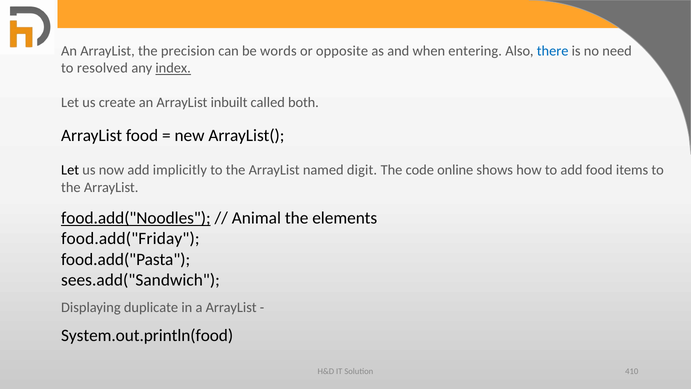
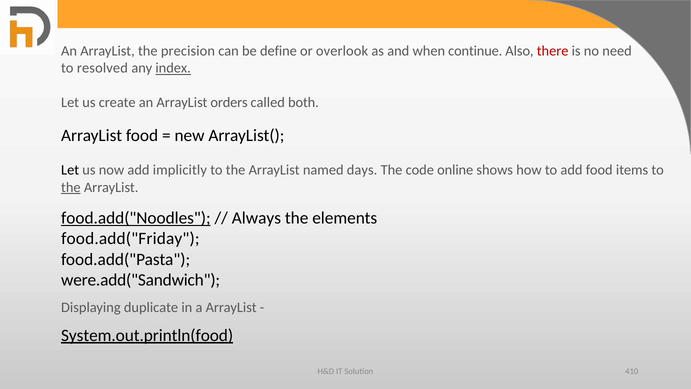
words: words -> define (278, 51)
opposite: opposite -> overlook (342, 51)
entering: entering -> continue (475, 51)
there colour: blue -> red (553, 51)
inbuilt: inbuilt -> orders (229, 103)
digit: digit -> days (362, 170)
the underline: none -> present (71, 187)
Animal: Animal -> Always (256, 218)
sees.add("Sandwich: sees.add("Sandwich -> were.add("Sandwich (141, 280)
System.out.println(food underline: none -> present (147, 335)
